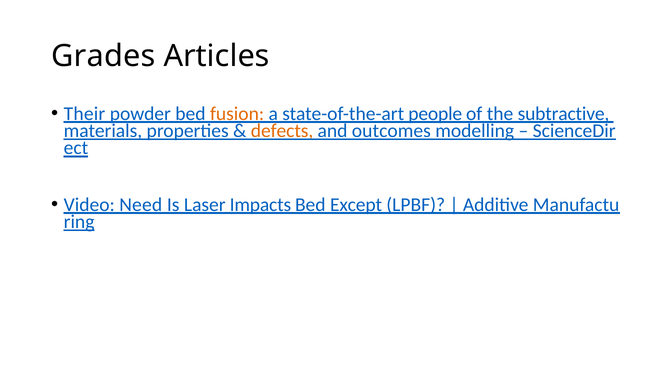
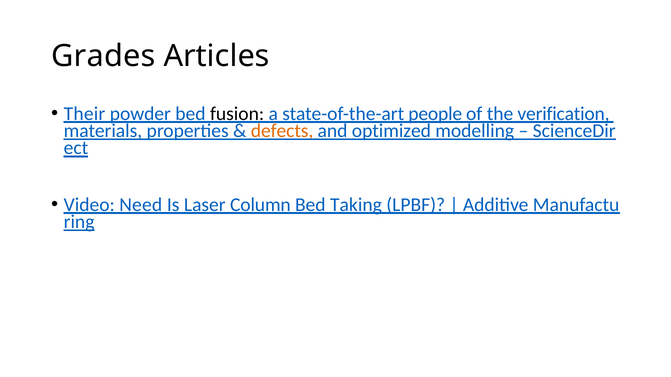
fusion colour: orange -> black (237, 114)
subtractive: subtractive -> verification (564, 114)
outcomes: outcomes -> optimized (391, 131)
Impacts: Impacts -> Column (260, 205)
Except: Except -> Taking (356, 205)
